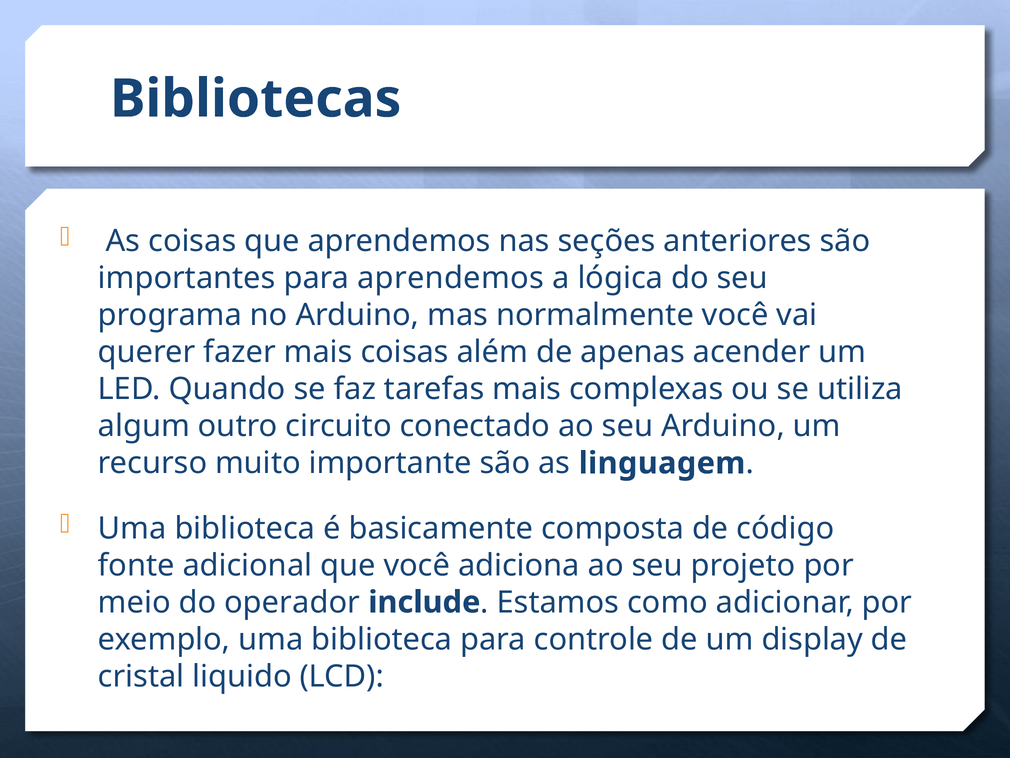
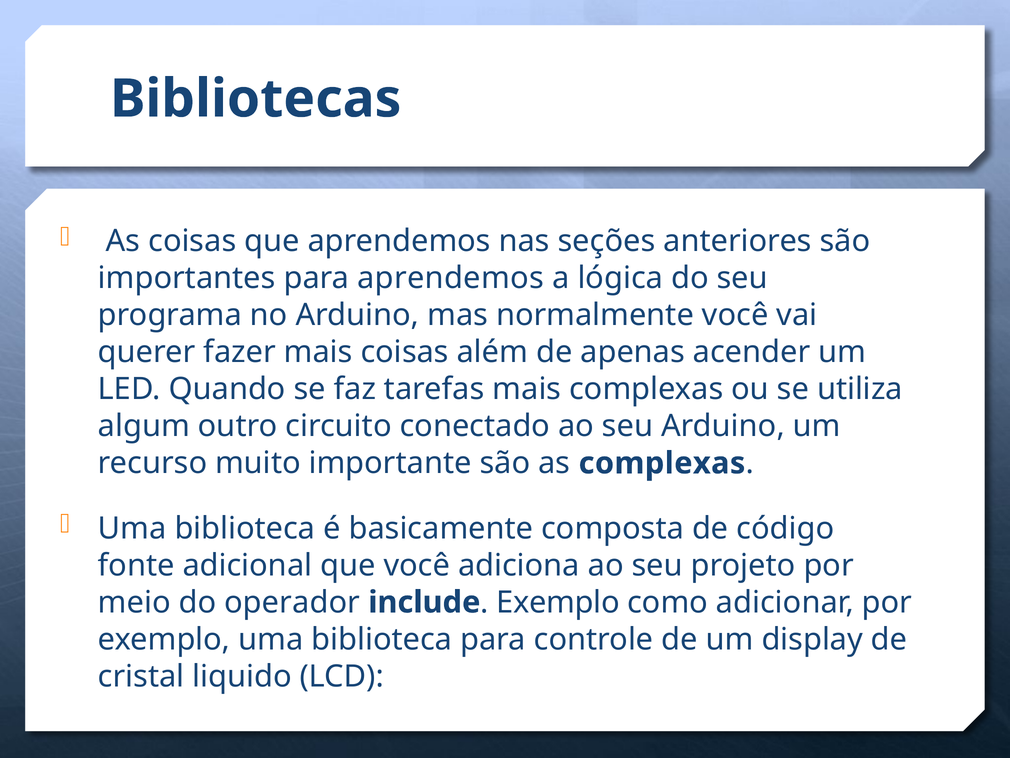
as linguagem: linguagem -> complexas (662, 463)
Estamos: Estamos -> Exemplo (558, 602)
